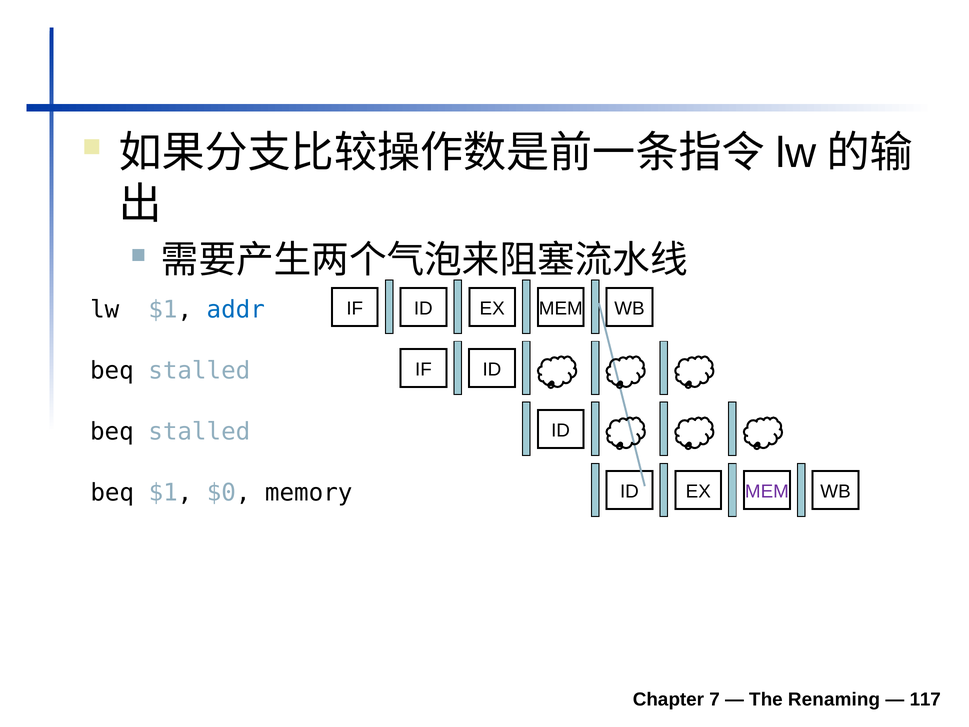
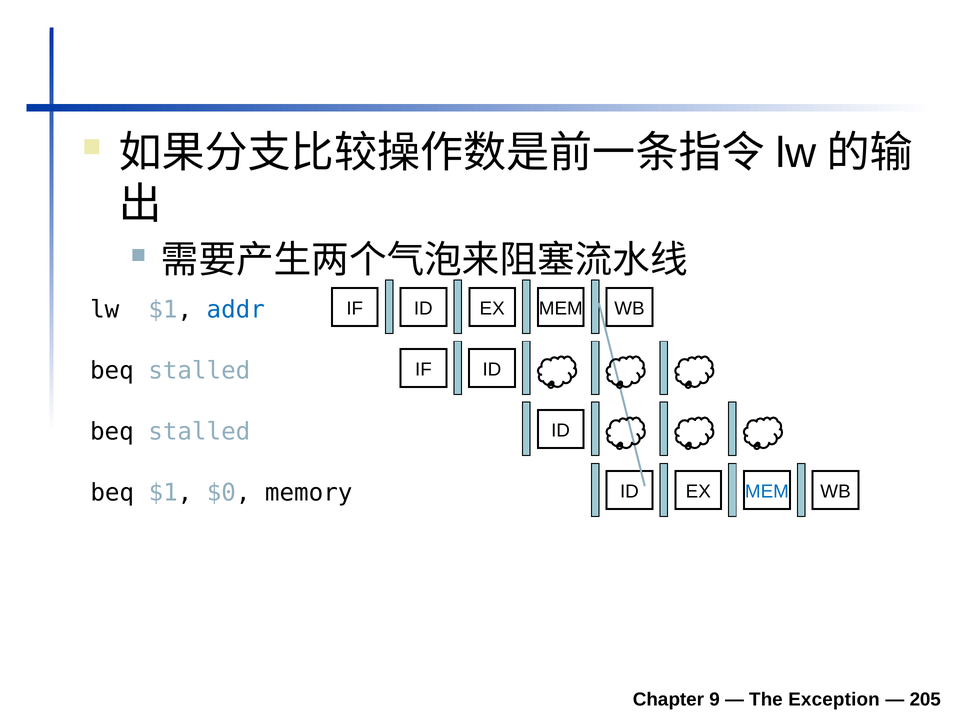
MEM colour: purple -> blue (767, 491)
7: 7 -> 9 (715, 699)
Renaming: Renaming -> Exception (834, 699)
117: 117 -> 205 (925, 699)
